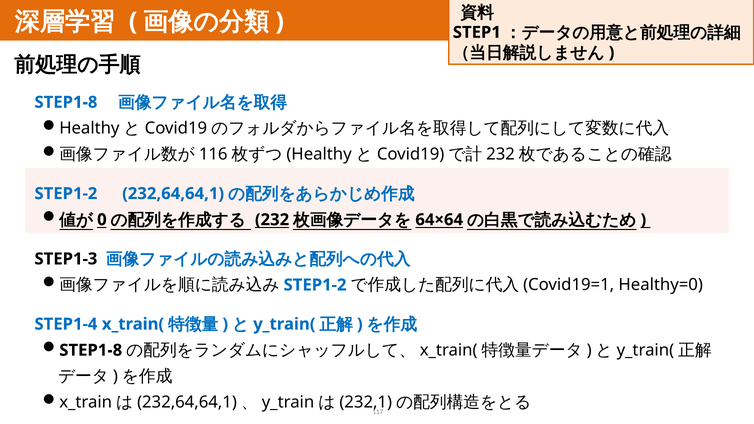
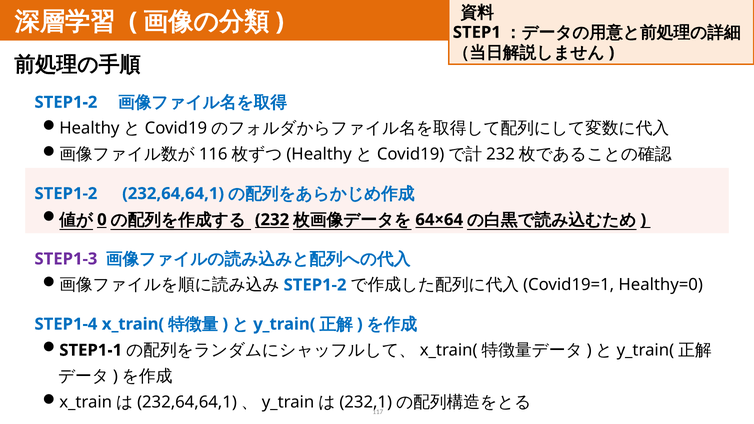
STEP1-8: STEP1-8 -> STEP1-2 (66, 102)
STEP1-3 colour: black -> purple (66, 259)
STEP1-8: STEP1-8 -> STEP1-1 (91, 350)
